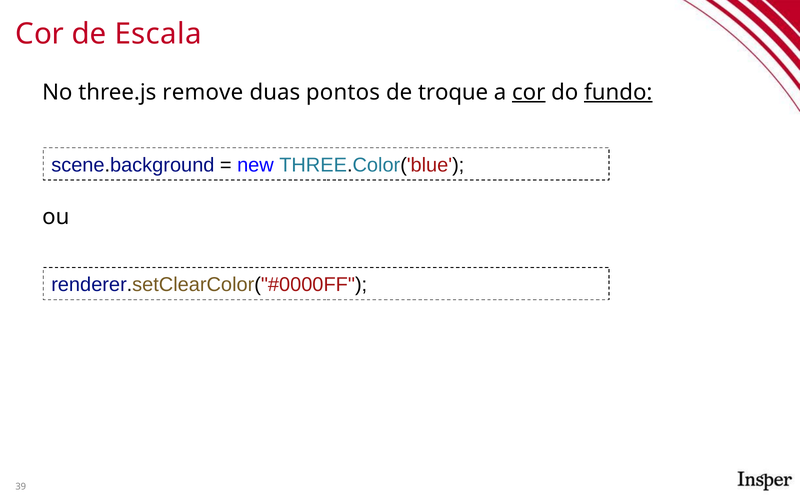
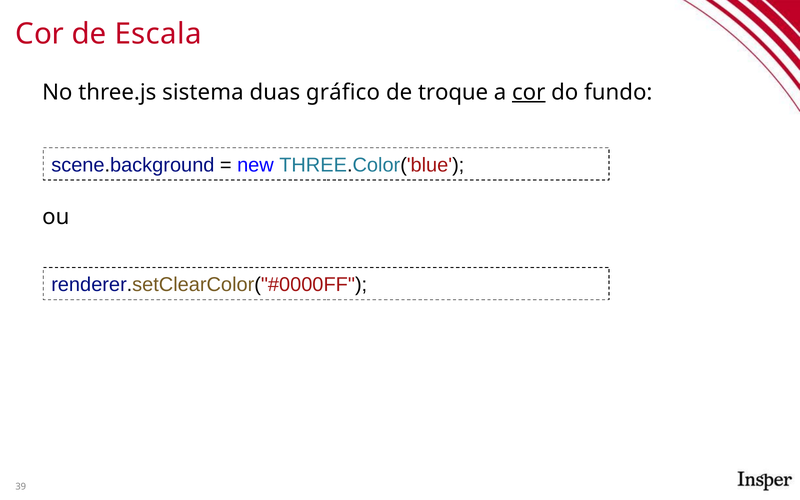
remove: remove -> sistema (203, 92)
pontos: pontos -> gráfico (343, 92)
fundo underline: present -> none (618, 92)
